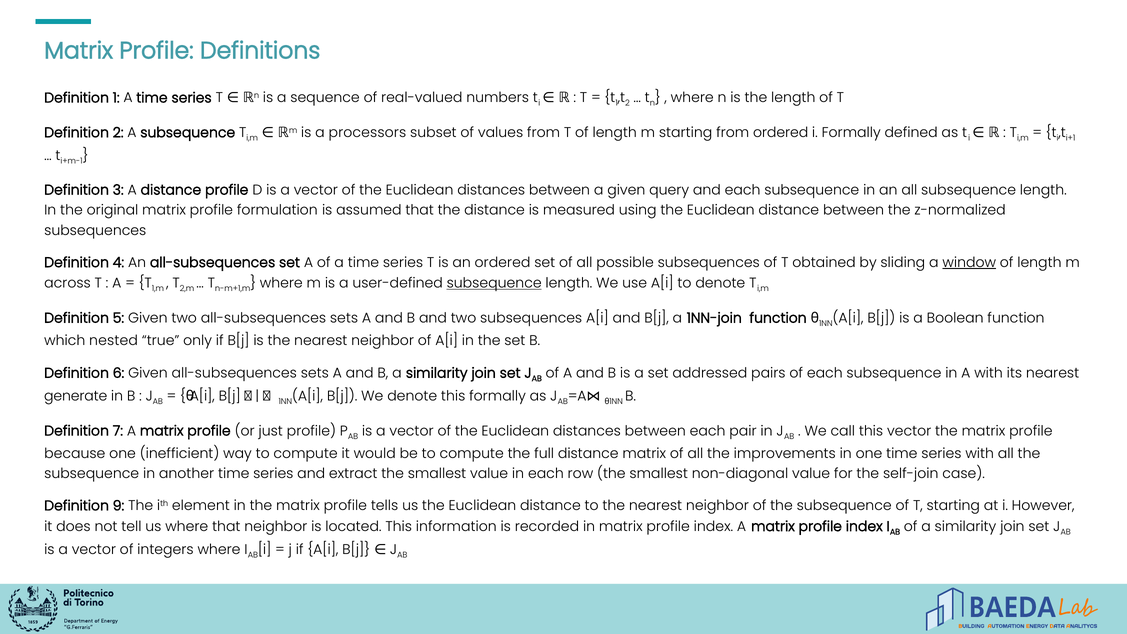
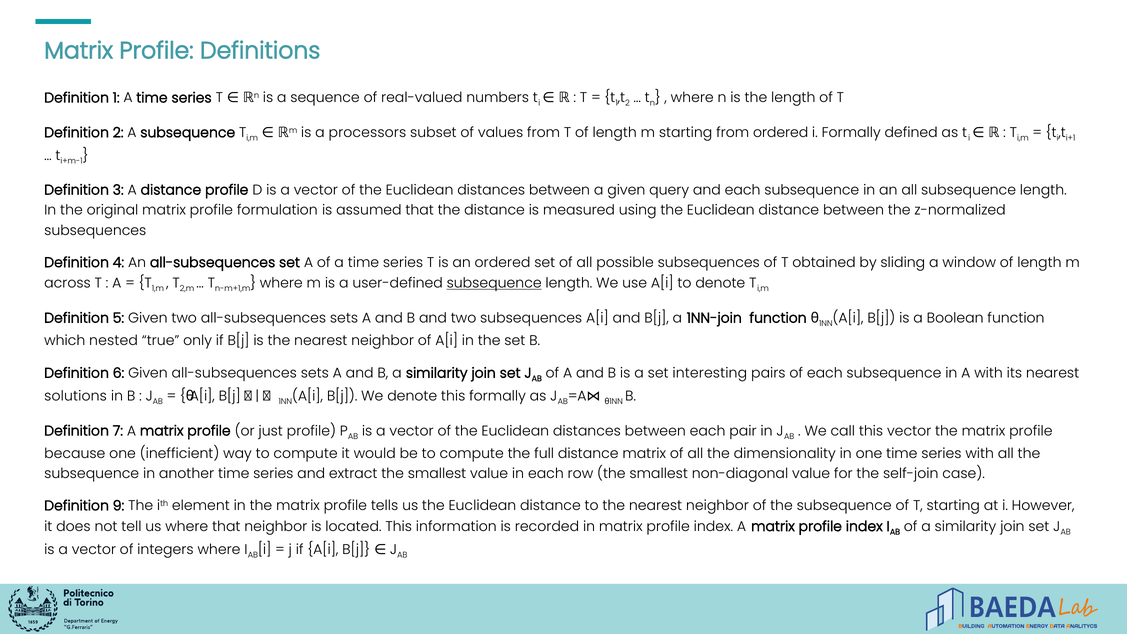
window underline: present -> none (969, 262)
addressed: addressed -> interesting (710, 373)
generate: generate -> solutions (76, 396)
improvements: improvements -> dimensionality (785, 453)
